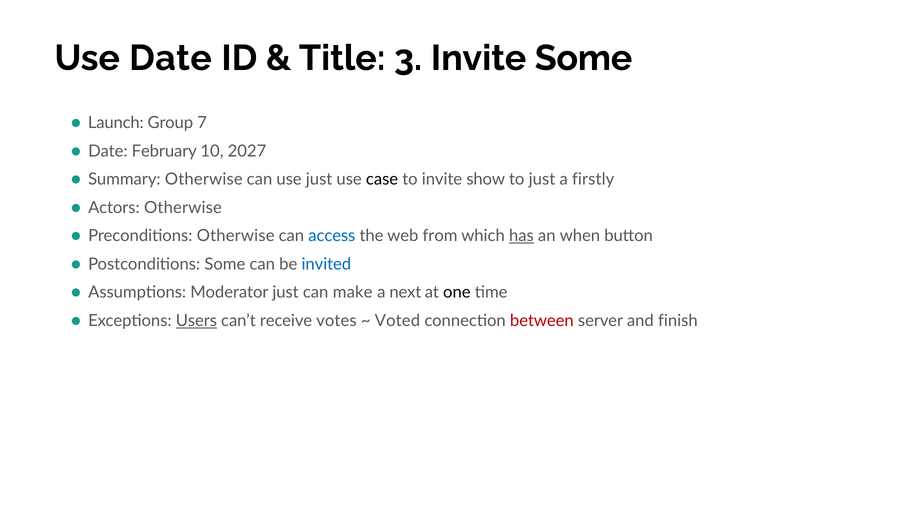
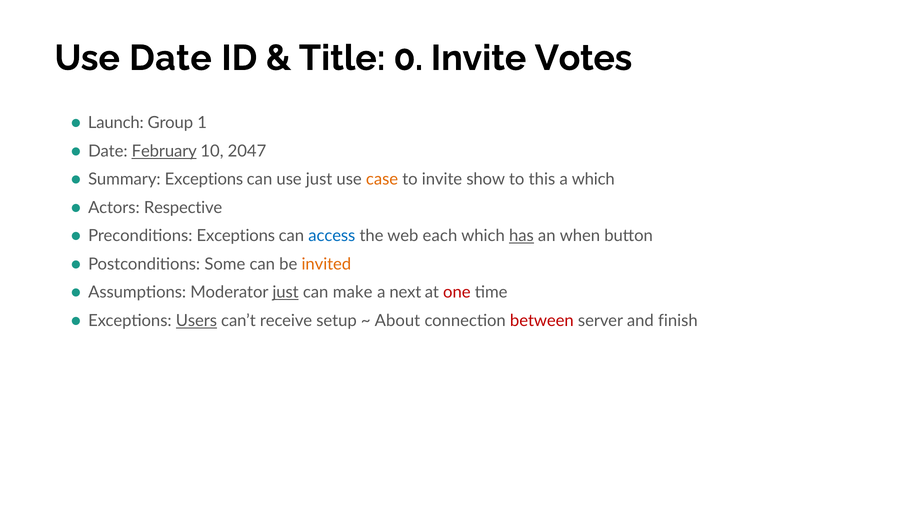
3: 3 -> 0 (408, 58)
Invite Some: Some -> Votes (583, 58)
7: 7 -> 1 (202, 123)
February underline: none -> present (164, 151)
2027: 2027 -> 2047 (247, 151)
Summary Otherwise: Otherwise -> Exceptions (204, 179)
case colour: black -> orange (382, 179)
to just: just -> this (542, 179)
a firstly: firstly -> which (593, 179)
Actors Otherwise: Otherwise -> Respective (183, 208)
Preconditions Otherwise: Otherwise -> Exceptions (236, 236)
from: from -> each (440, 236)
invited colour: blue -> orange (326, 264)
just underline: none -> present (286, 292)
one colour: black -> red (457, 292)
votes: votes -> setup (337, 321)
Voted: Voted -> About (397, 321)
